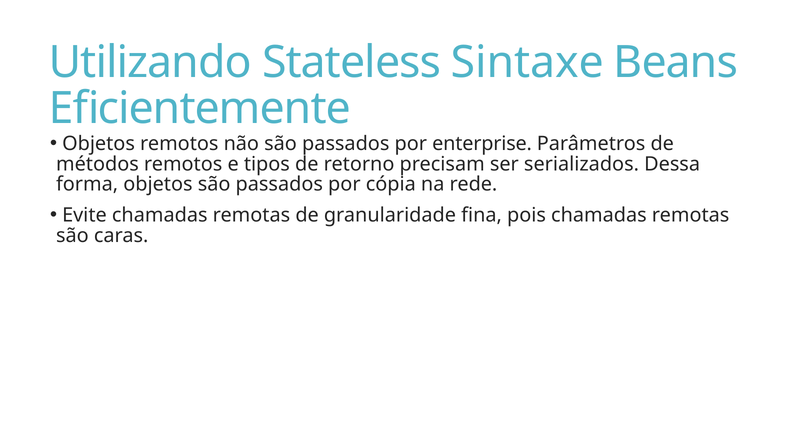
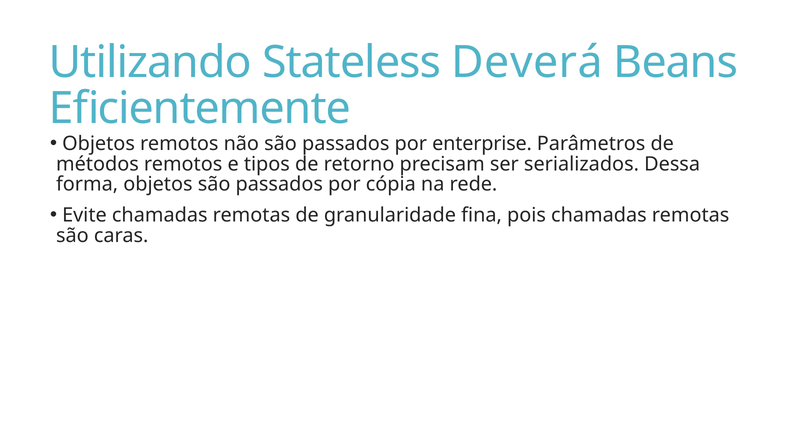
Sintaxe: Sintaxe -> Deverá (527, 63)
